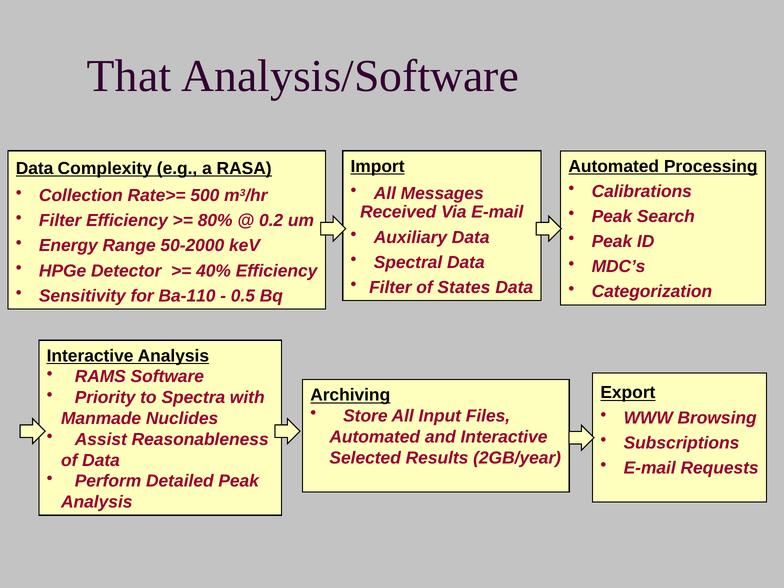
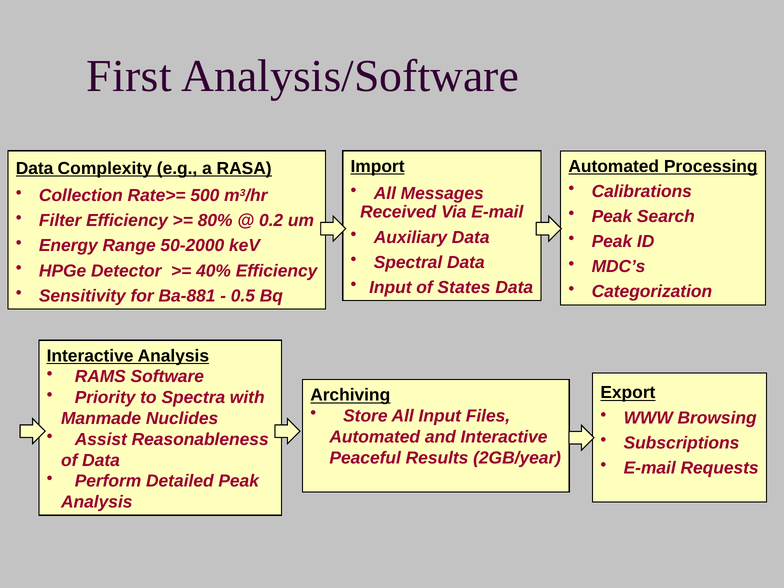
That: That -> First (129, 76)
Filter: Filter -> Input (390, 288)
Ba-110: Ba-110 -> Ba-881 (187, 296)
Selected: Selected -> Peaceful (365, 458)
